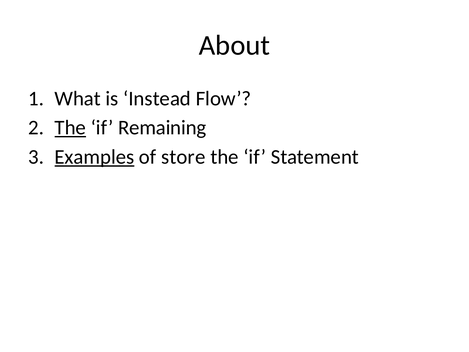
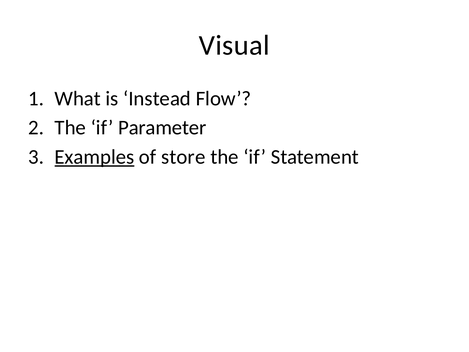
About: About -> Visual (234, 45)
The underline: present -> none (70, 128)
Remaining: Remaining -> Parameter (162, 128)
